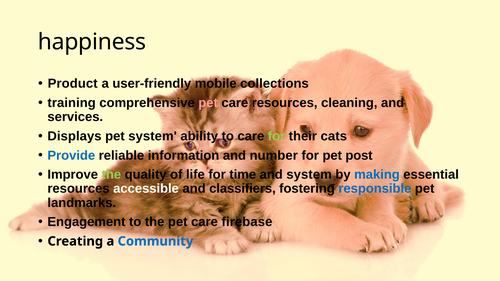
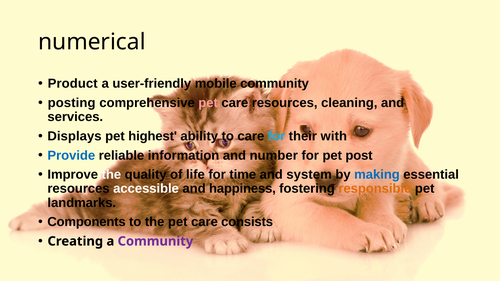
happiness: happiness -> numerical (92, 42)
mobile collections: collections -> community (275, 84)
training: training -> posting (72, 103)
pet system: system -> highest (153, 136)
for colour: light green -> light blue (277, 136)
cats: cats -> with (334, 136)
the colour: light green -> white (111, 175)
classifiers: classifiers -> happiness (242, 189)
responsible colour: blue -> orange (375, 189)
Engagement: Engagement -> Components (87, 222)
firebase: firebase -> consists (247, 222)
Community colour: blue -> purple (155, 241)
